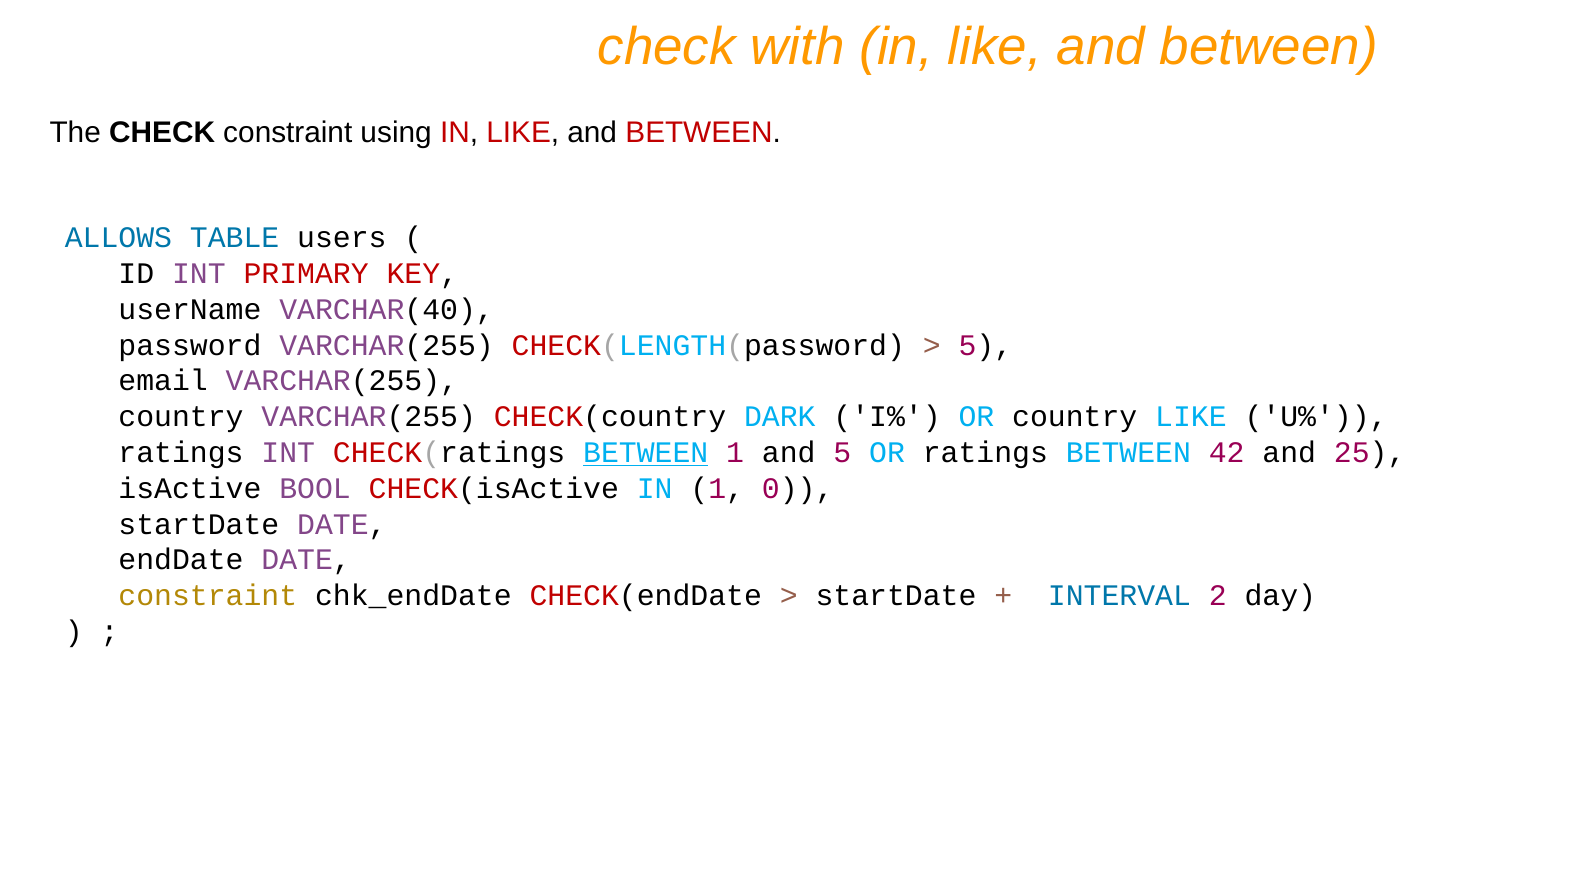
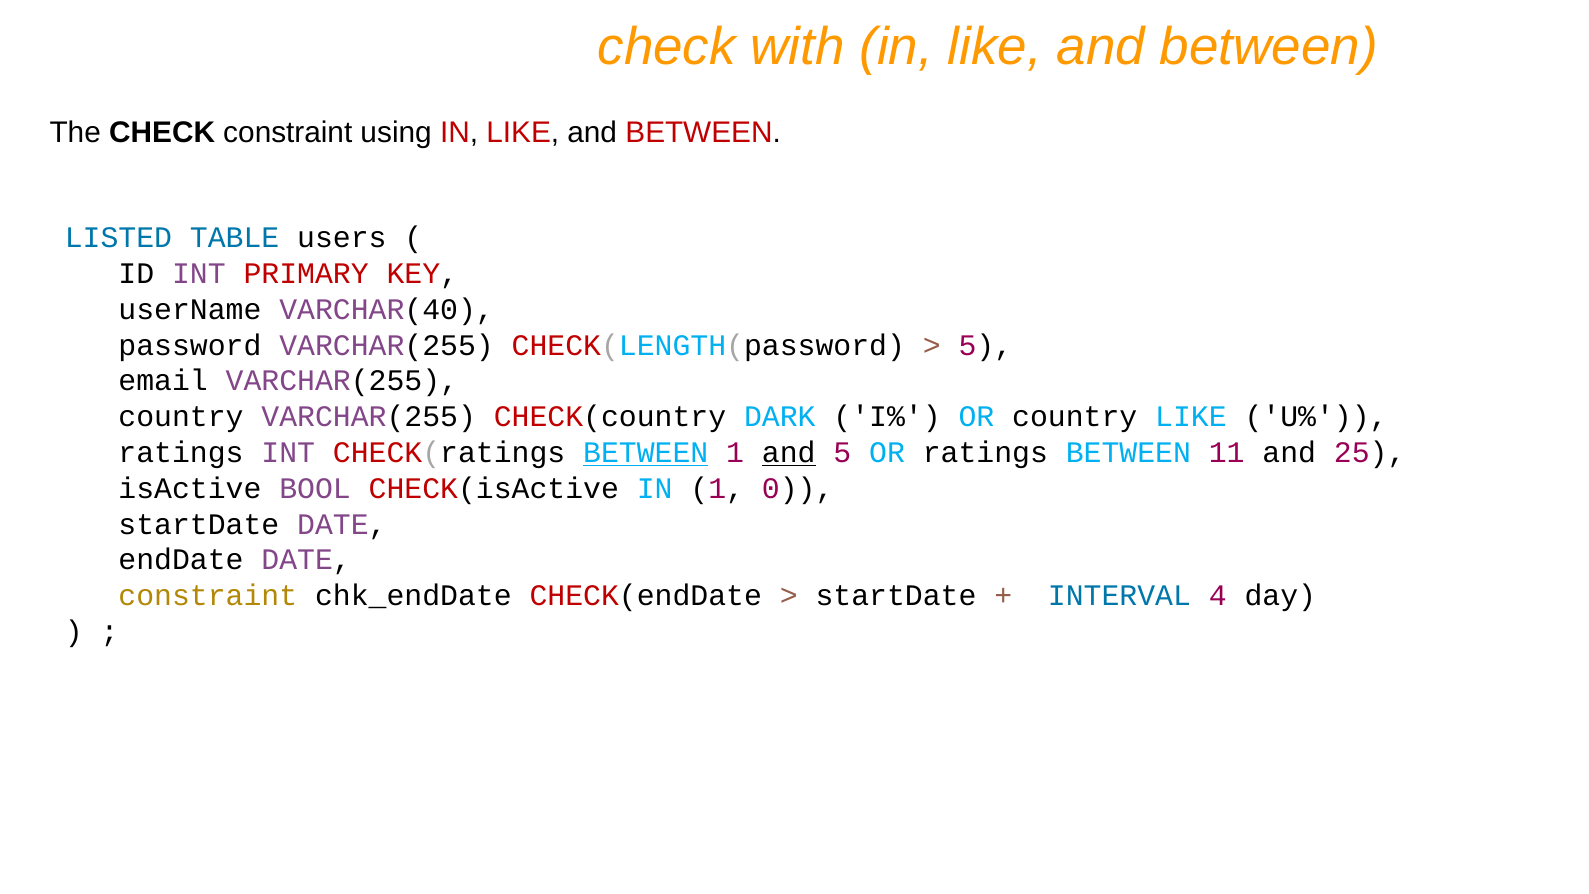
ALLOWS: ALLOWS -> LISTED (118, 238)
and underline: none -> present (789, 453)
42: 42 -> 11 (1227, 453)
2: 2 -> 4 (1218, 596)
